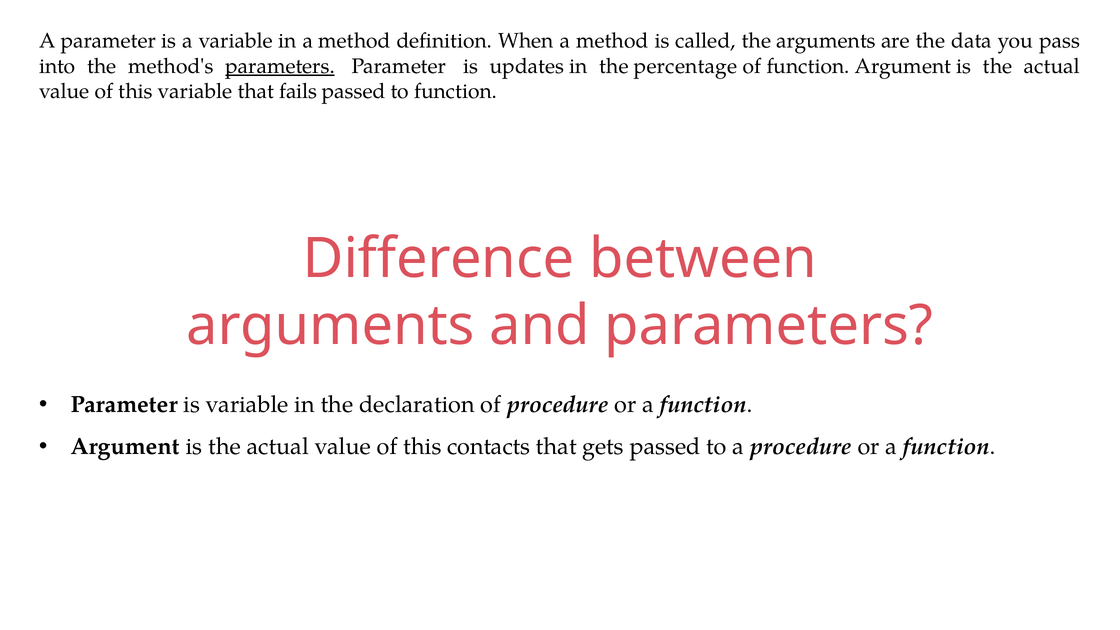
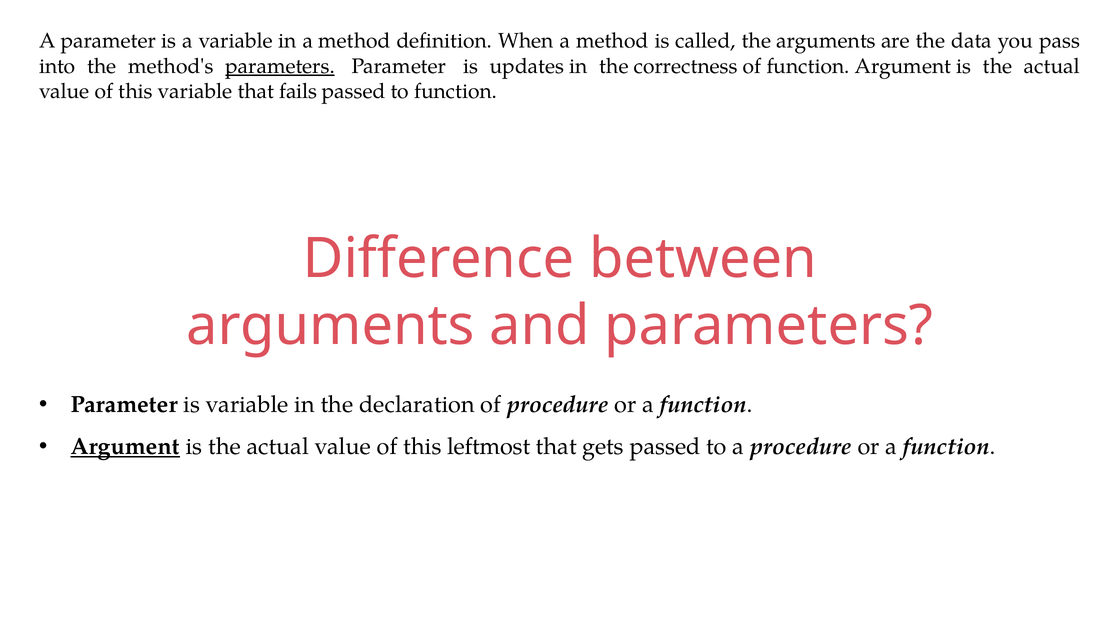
percentage: percentage -> correctness (686, 66)
Argument underline: none -> present (125, 447)
contacts: contacts -> leftmost (489, 447)
